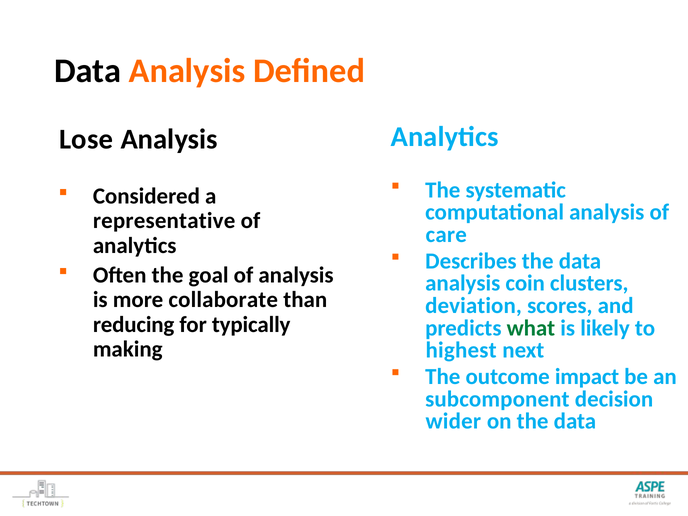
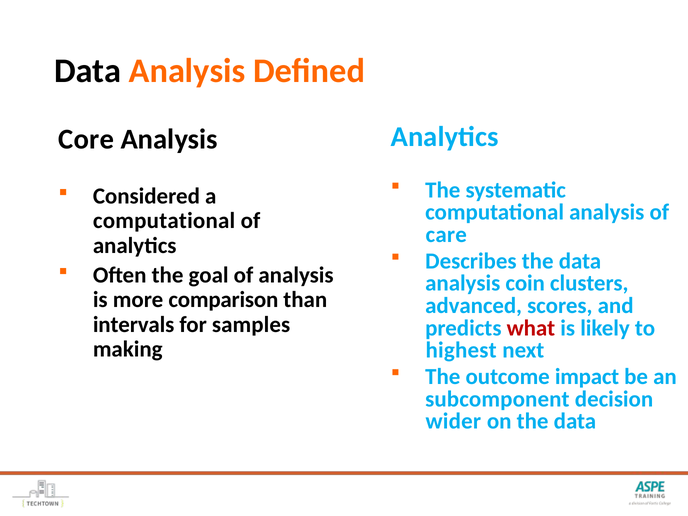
Lose: Lose -> Core (86, 139)
representative: representative -> computational (164, 221)
collaborate: collaborate -> comparison (223, 300)
deviation: deviation -> advanced (474, 306)
reducing: reducing -> intervals (134, 324)
typically: typically -> samples (251, 324)
what colour: green -> red (531, 328)
